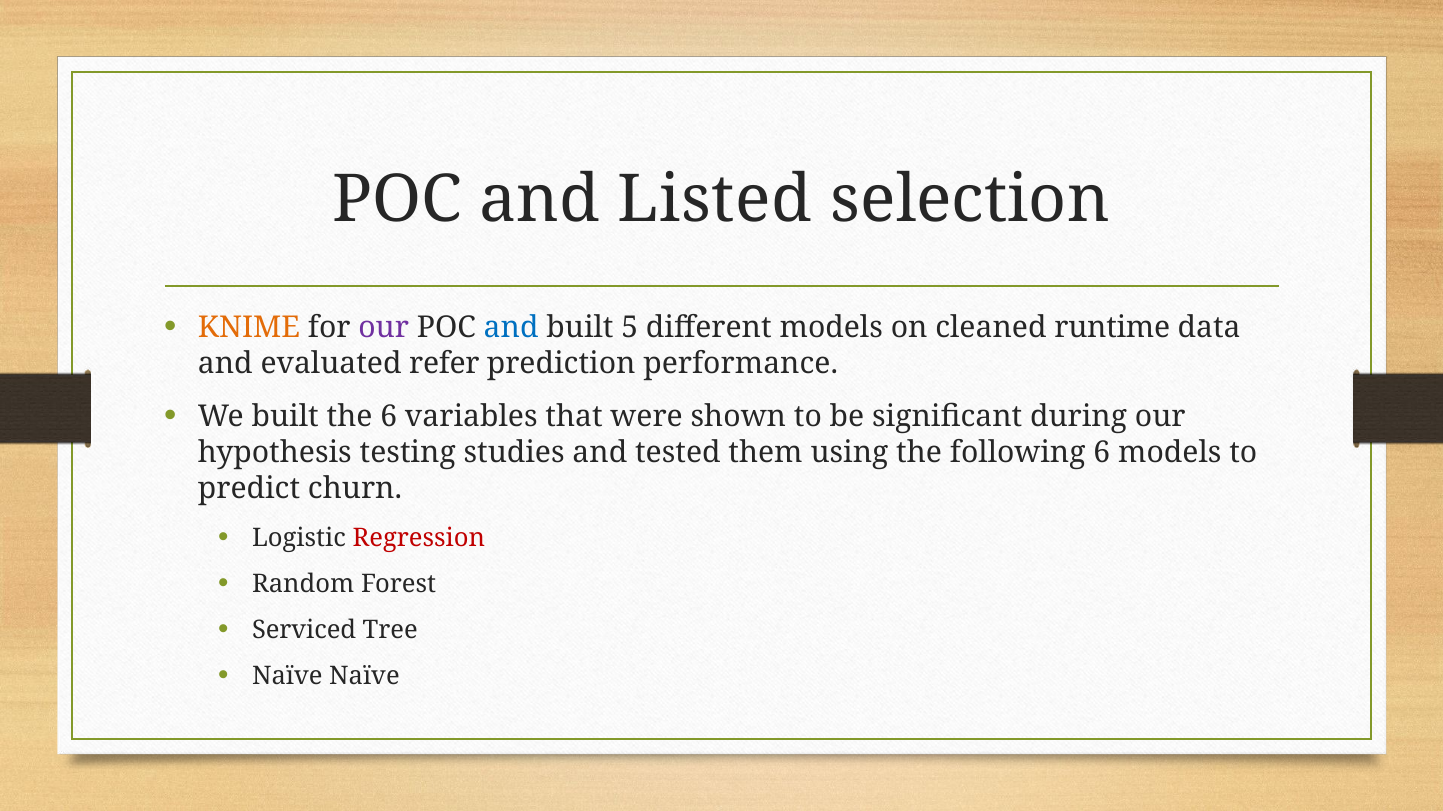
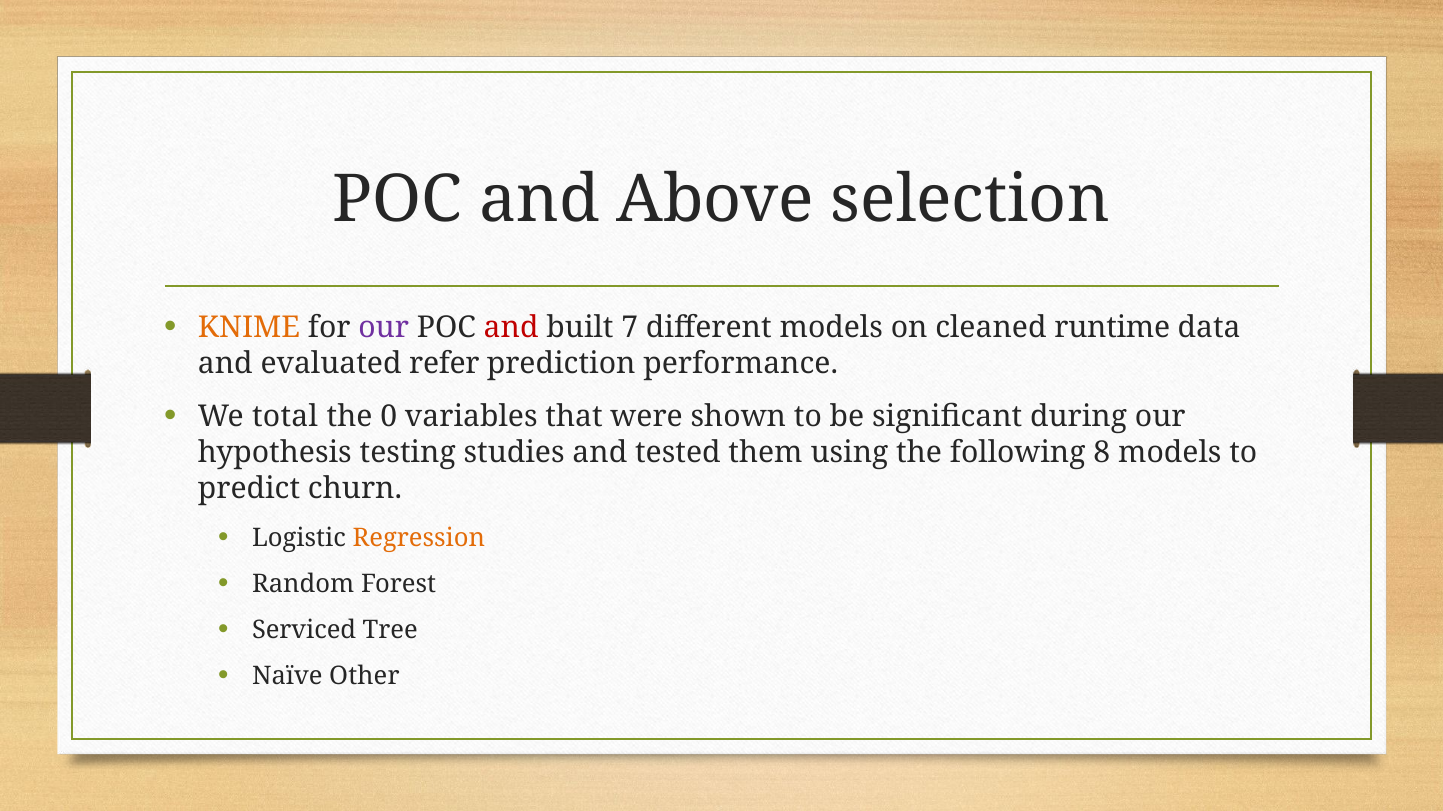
Listed: Listed -> Above (716, 200)
and colour: blue -> red (511, 328)
5: 5 -> 7 (630, 328)
We built: built -> total (285, 417)
the 6: 6 -> 0 (389, 417)
following 6: 6 -> 8 (1102, 453)
Regression colour: red -> orange (419, 538)
Naïve Naïve: Naïve -> Other (364, 677)
